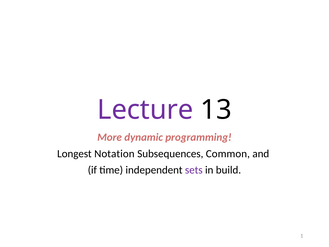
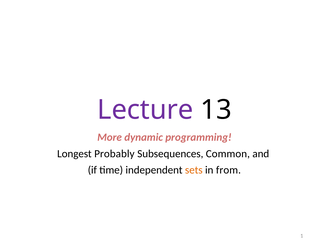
Notation: Notation -> Probably (114, 154)
sets colour: purple -> orange (194, 170)
build: build -> from (228, 170)
